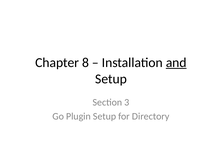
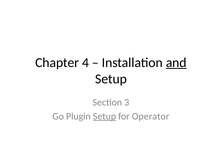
8: 8 -> 4 (85, 62)
Setup underline: none -> present (105, 116)
Directory: Directory -> Operator (151, 116)
